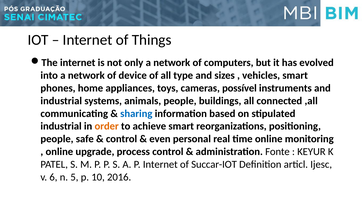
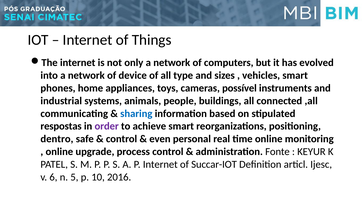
industrial: industrial -> respostas (61, 126)
order colour: orange -> purple (107, 126)
people: people -> dentro (57, 139)
